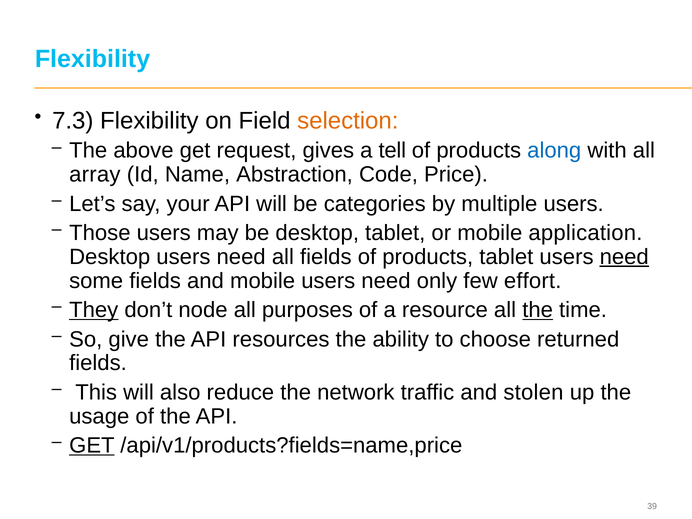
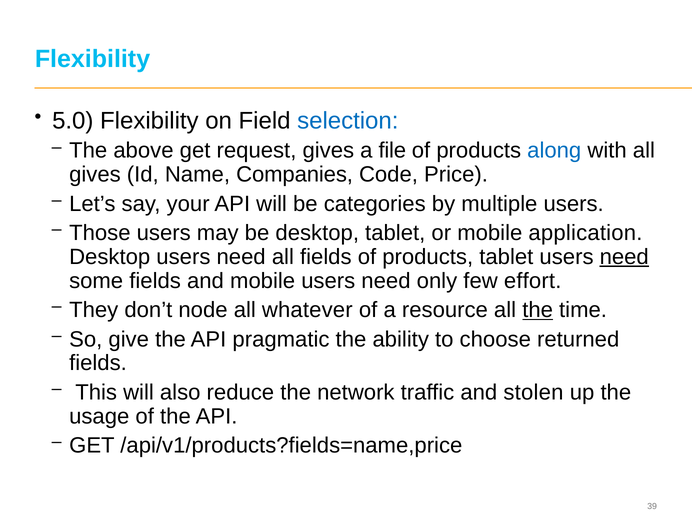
7.3: 7.3 -> 5.0 (73, 121)
selection colour: orange -> blue (348, 121)
tell: tell -> file (392, 151)
array: array -> gives (95, 175)
Abstraction: Abstraction -> Companies (295, 175)
They underline: present -> none (94, 310)
purposes: purposes -> whatever (307, 310)
resources: resources -> pragmatic (281, 339)
GET underline: present -> none (92, 446)
